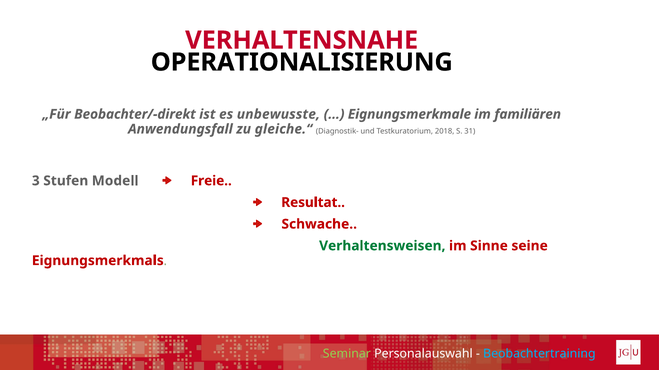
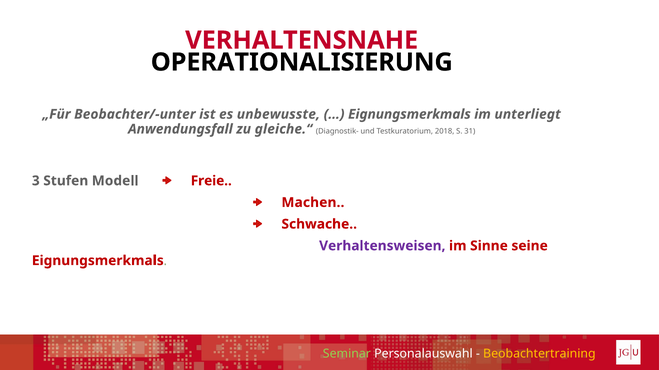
Beobachter/-direkt: Beobachter/-direkt -> Beobachter/-unter (135, 114)
Eignungsmerkmale: Eignungsmerkmale -> Eignungsmerkmals (409, 114)
familiären: familiären -> unterliegt (528, 114)
Resultat: Resultat -> Machen (313, 203)
Verhaltensweisen colour: green -> purple (382, 246)
Beobachtertraining colour: light blue -> yellow (539, 354)
